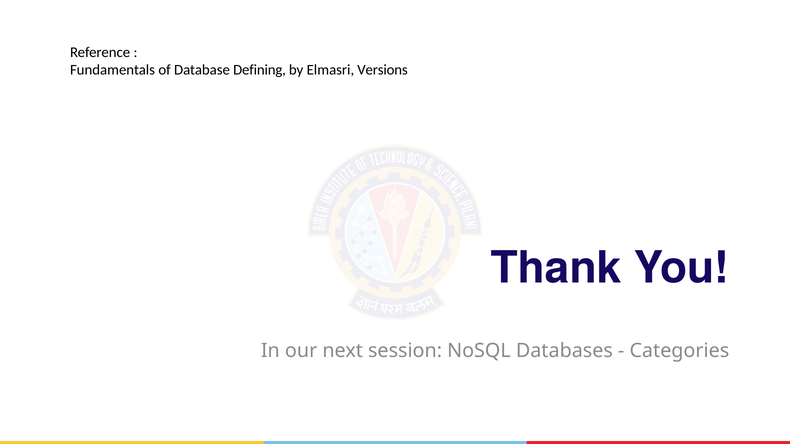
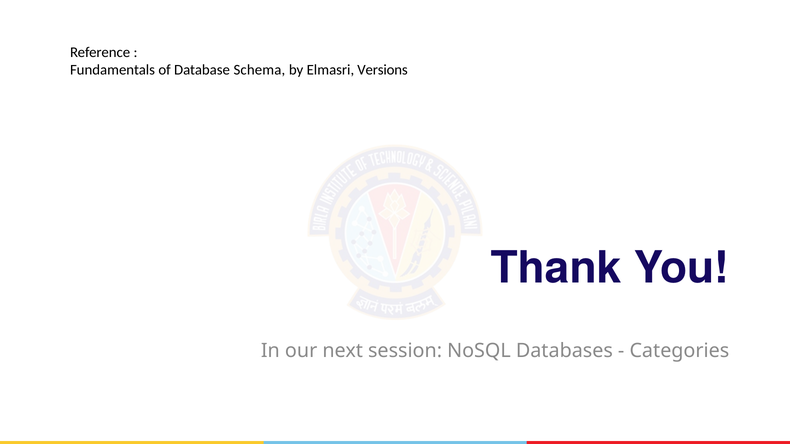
Defining: Defining -> Schema (259, 70)
